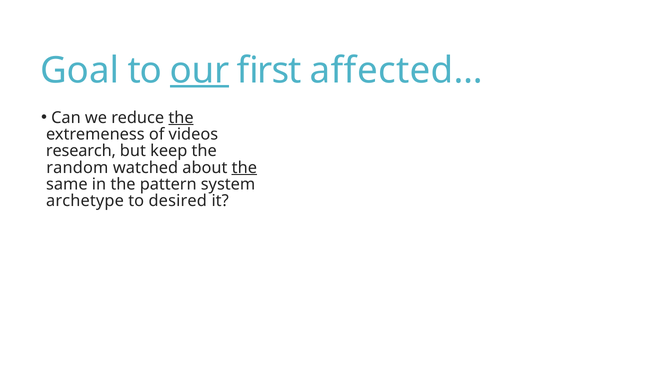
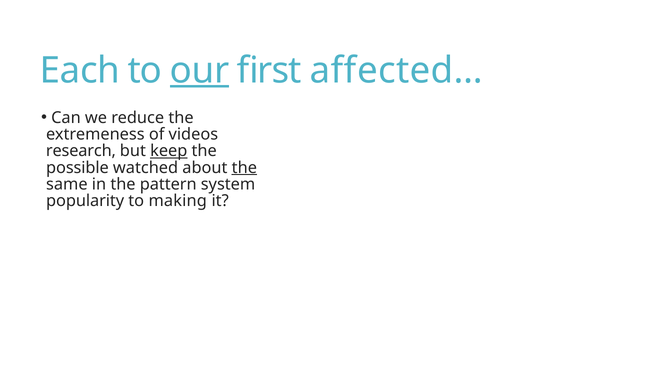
Goal: Goal -> Each (80, 70)
the underline: present -> none (181, 118)
keep underline: none -> present (169, 151)
random: random -> possible (77, 168)
archetype: archetype -> popularity (85, 201)
desired: desired -> making (178, 201)
